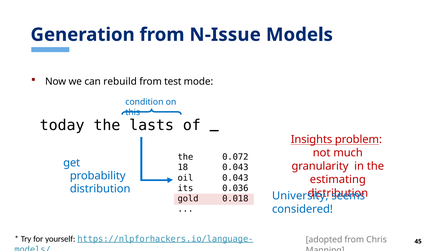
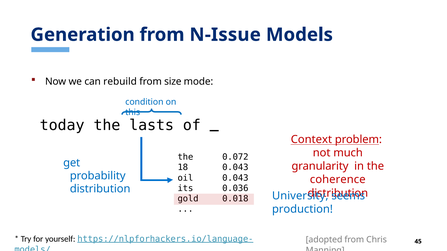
test: test -> size (173, 82)
Insights: Insights -> Context (311, 140)
estimating: estimating -> coherence (338, 180)
considered: considered -> production (302, 210)
